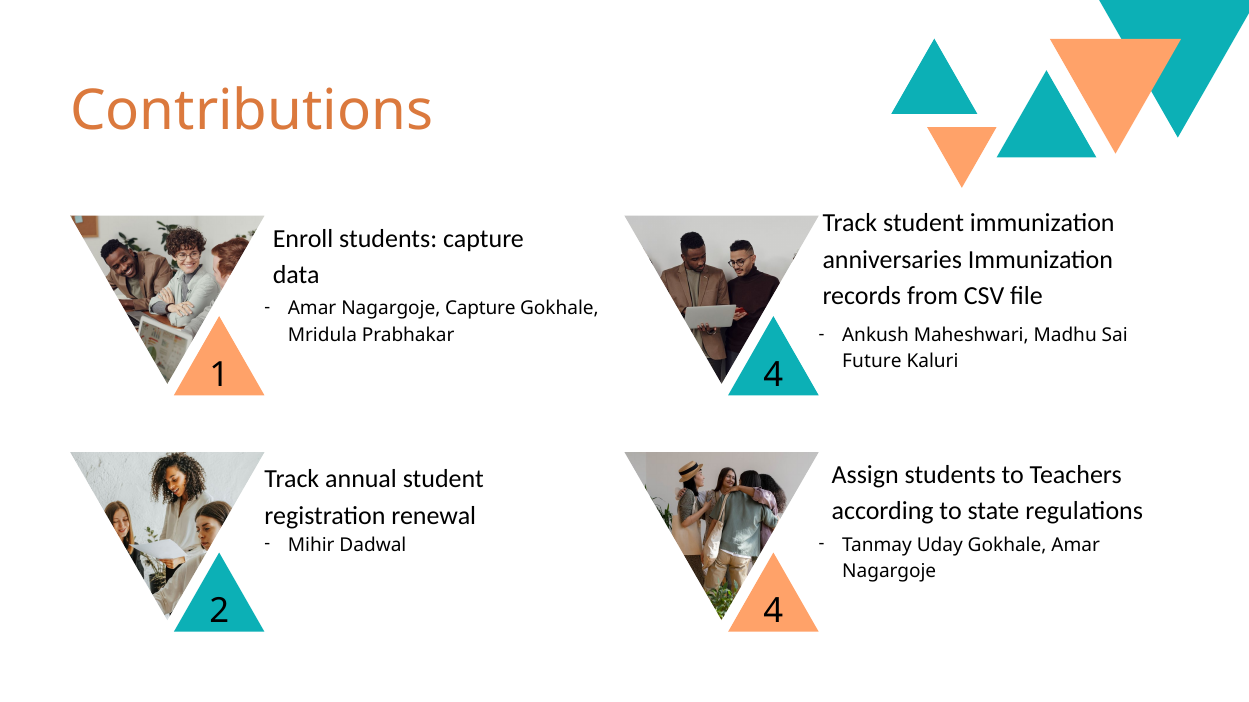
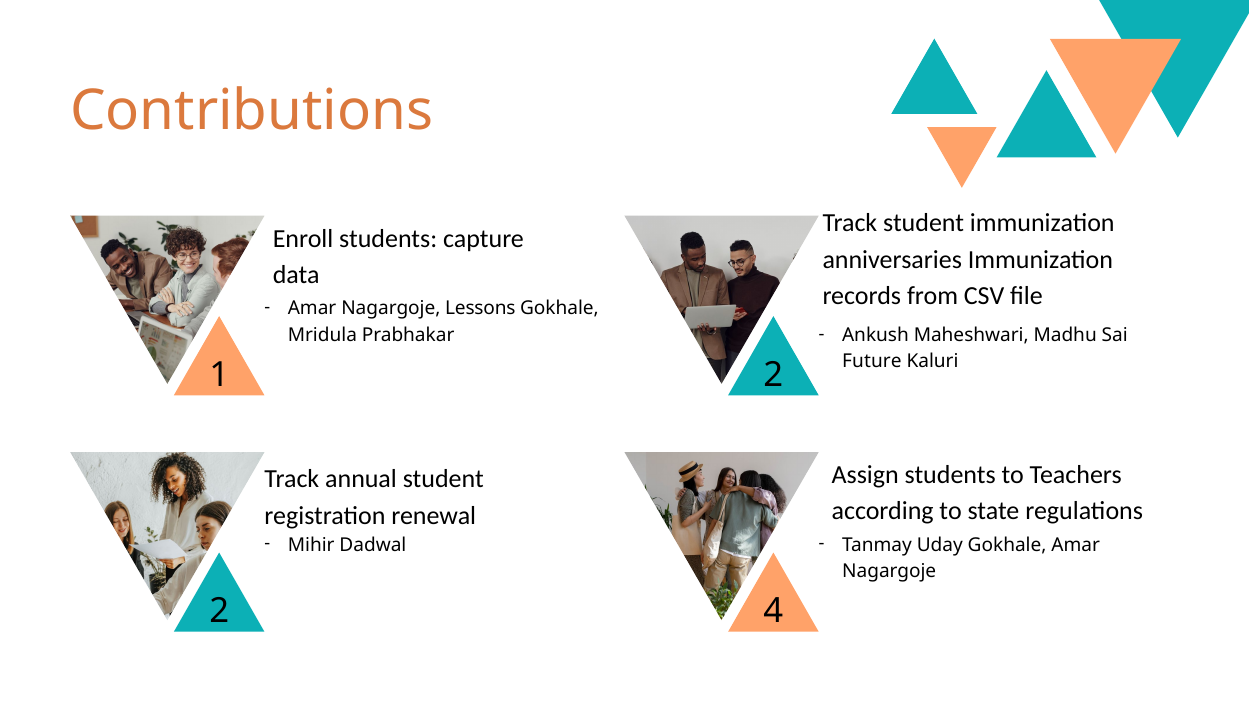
Nagargoje Capture: Capture -> Lessons (480, 309)
1 4: 4 -> 2 (773, 375)
